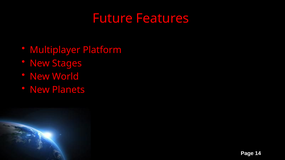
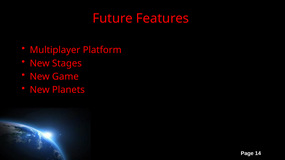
World: World -> Game (65, 77)
